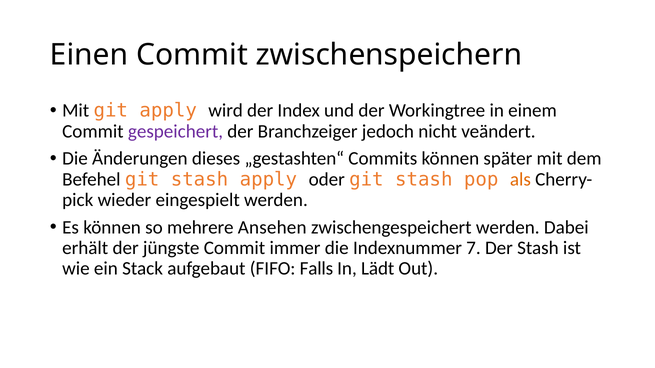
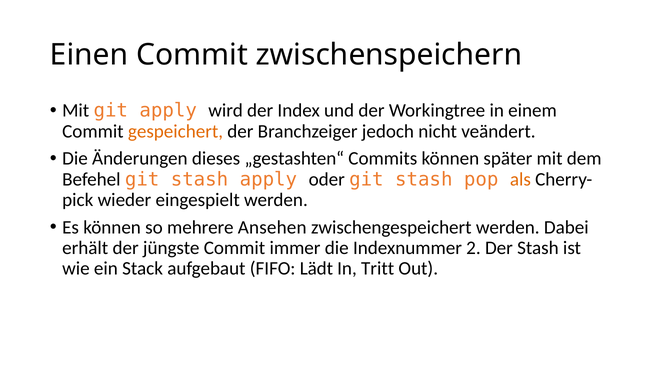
gespeichert colour: purple -> orange (175, 131)
7: 7 -> 2 (473, 248)
Falls: Falls -> Lädt (316, 269)
Lädt: Lädt -> Tritt (378, 269)
